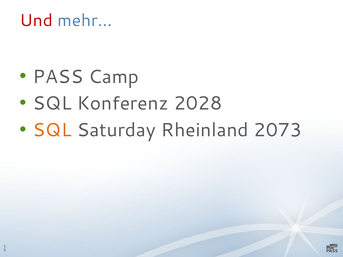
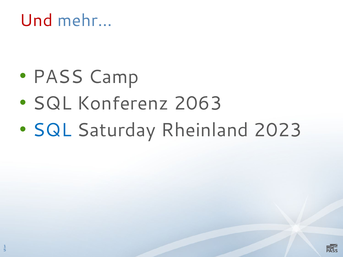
2028: 2028 -> 2063 (198, 103)
SQL colour: orange -> blue (52, 130)
2073: 2073 -> 2023 (278, 130)
